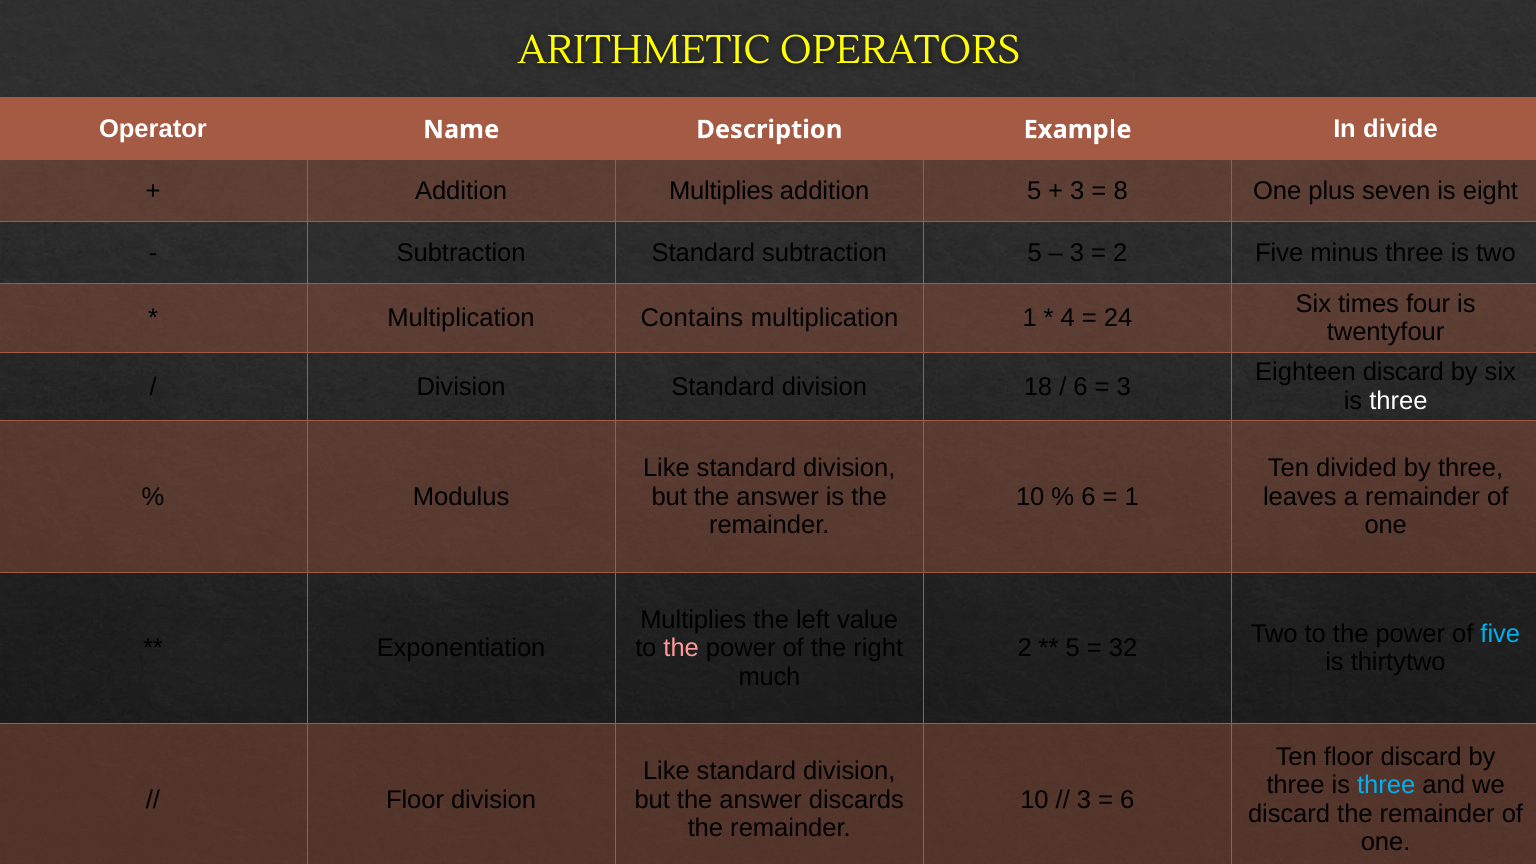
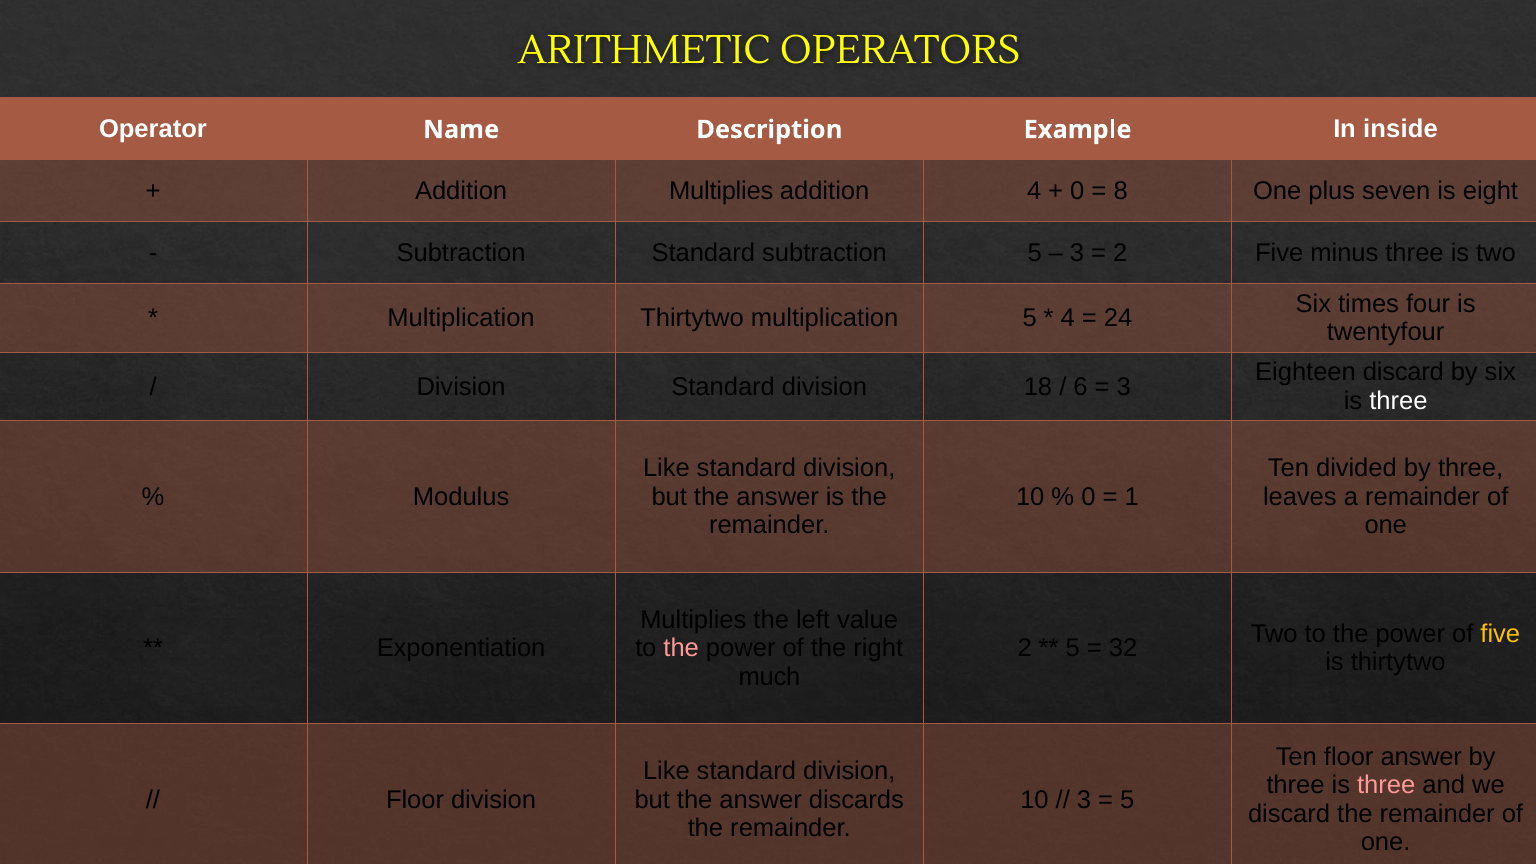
divide: divide -> inside (1400, 129)
addition 5: 5 -> 4 (1034, 191)
3: 3 -> 0 (1077, 191)
Multiplication Contains: Contains -> Thirtytwo (692, 318)
multiplication 1: 1 -> 5 (1030, 318)
6: 6 -> 0 (1088, 497)
five colour: light blue -> yellow (1500, 634)
floor discard: discard -> answer (1421, 757)
three colour: light blue -> pink (1386, 785)
6: 6 -> 5 (1127, 800)
